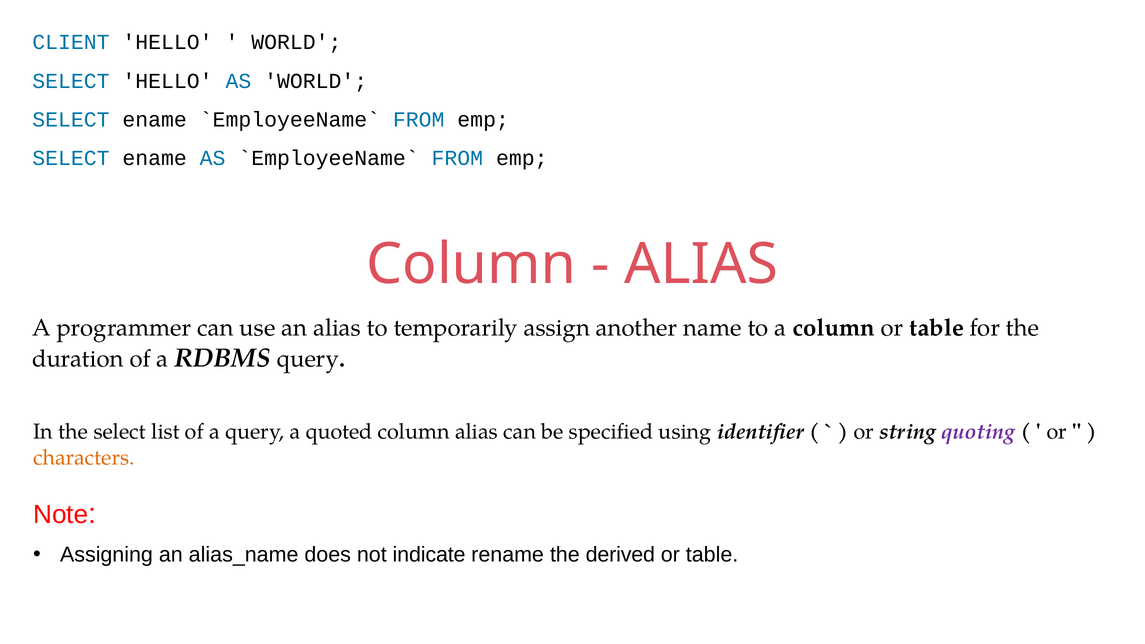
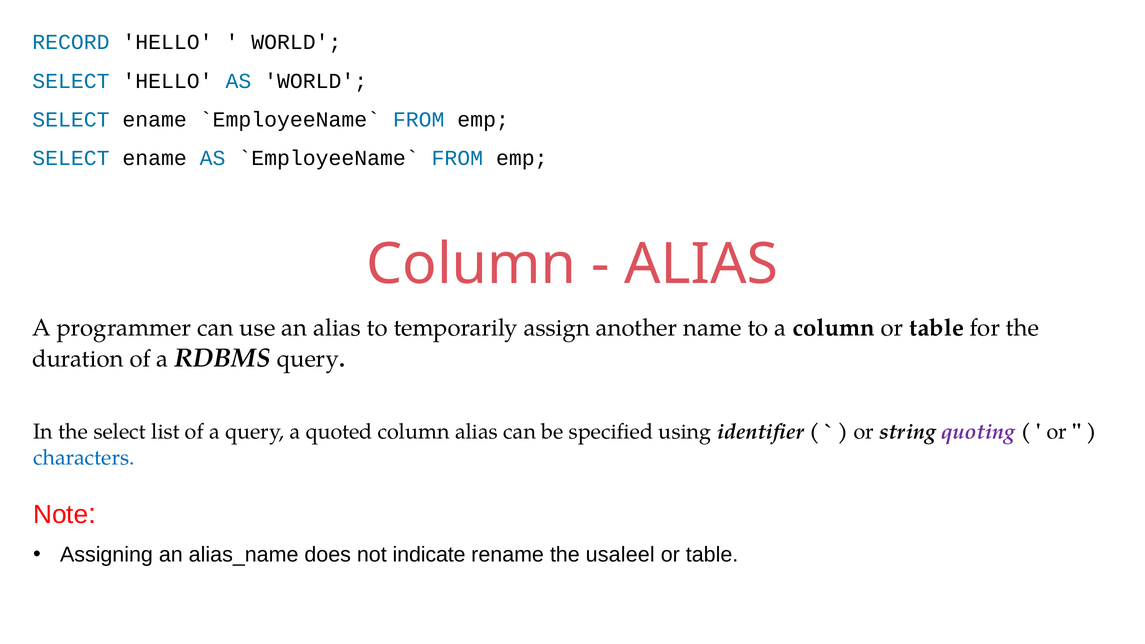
CLIENT: CLIENT -> RECORD (71, 42)
characters colour: orange -> blue (84, 458)
derived: derived -> usaleel (620, 555)
